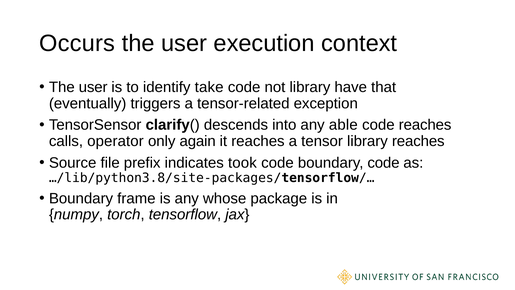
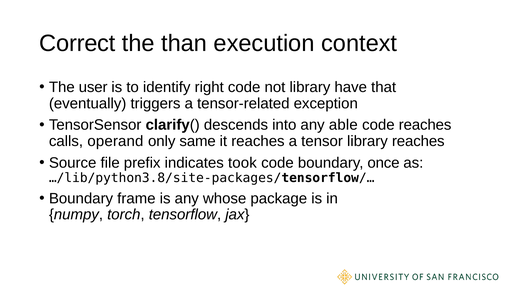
Occurs: Occurs -> Correct (77, 43)
user: user -> than (184, 43)
take: take -> right (209, 87)
operator: operator -> operand (115, 141)
again: again -> same (198, 141)
boundary code: code -> once (383, 163)
